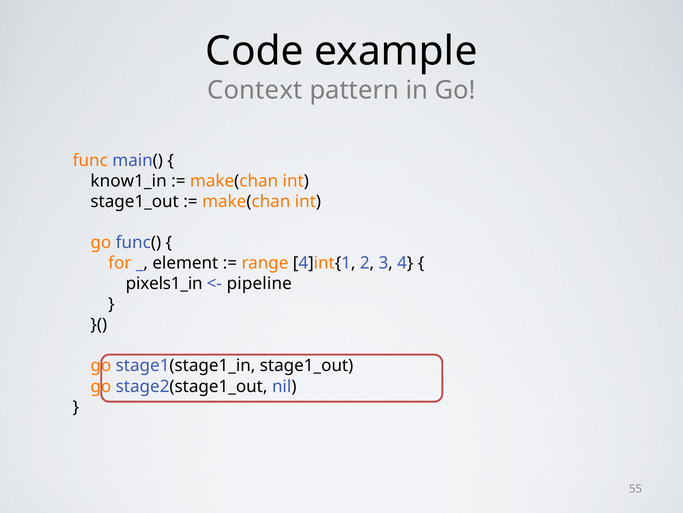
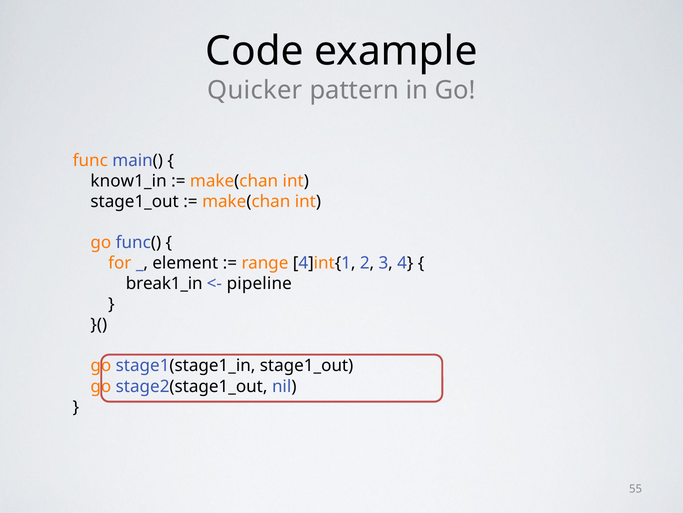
Context: Context -> Quicker (255, 90)
pixels1_in: pixels1_in -> break1_in (164, 283)
